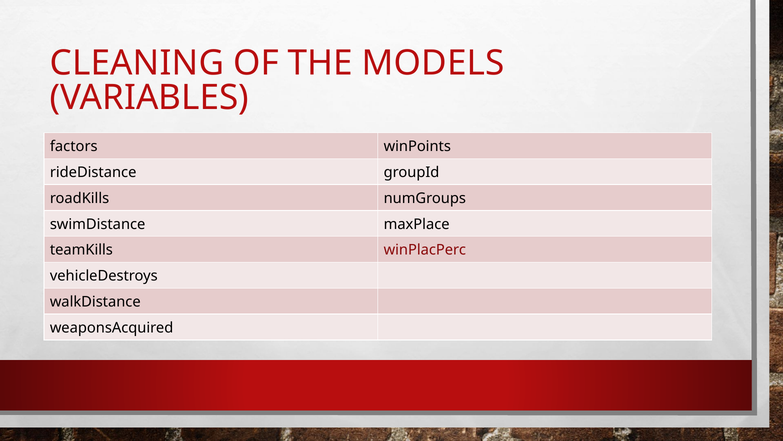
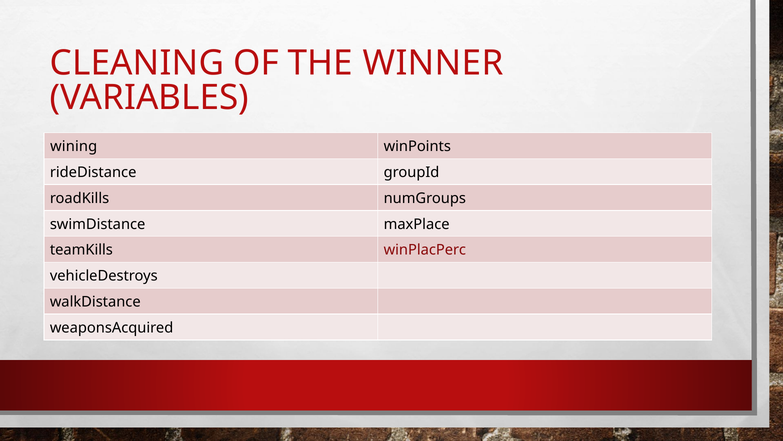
MODELS: MODELS -> WINNER (433, 63)
factors: factors -> wining (74, 146)
